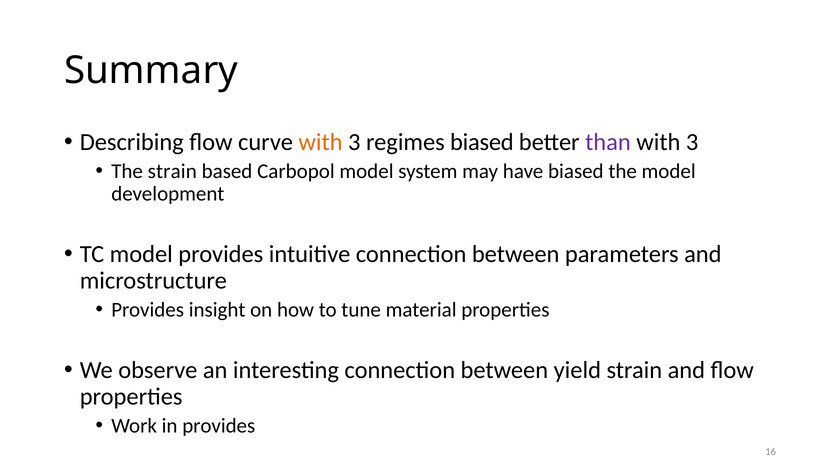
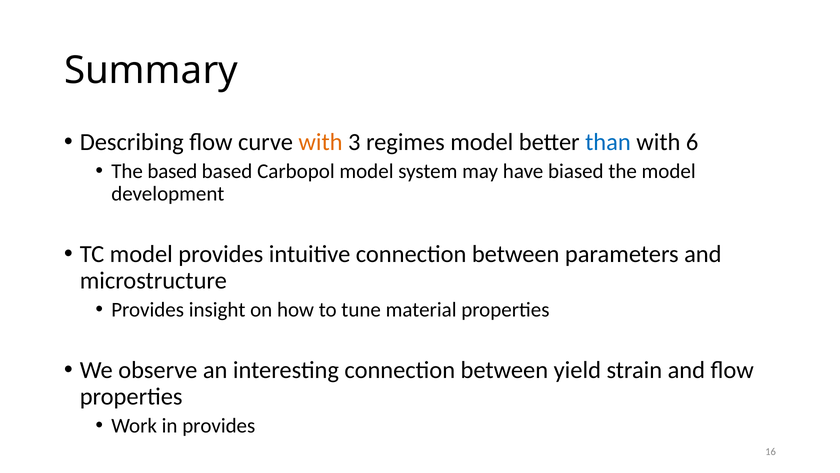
regimes biased: biased -> model (482, 142)
than colour: purple -> blue (608, 142)
3: 3 -> 6 (692, 142)
The strain: strain -> based (172, 171)
